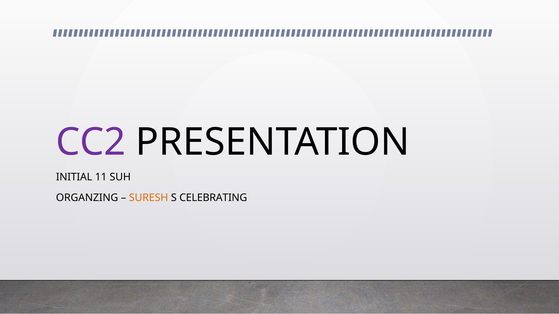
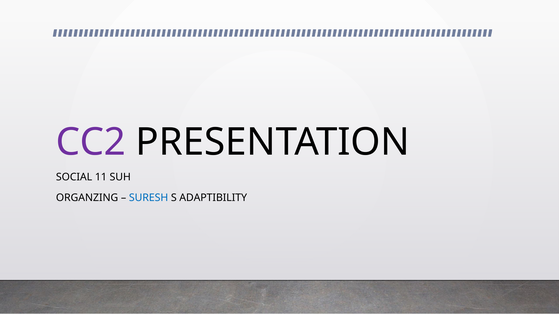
INITIAL: INITIAL -> SOCIAL (74, 177)
SURESH colour: orange -> blue (149, 198)
CELEBRATING: CELEBRATING -> ADAPTIBILITY (213, 198)
